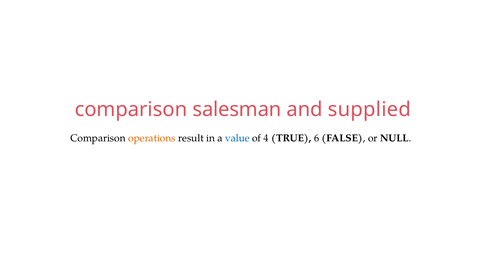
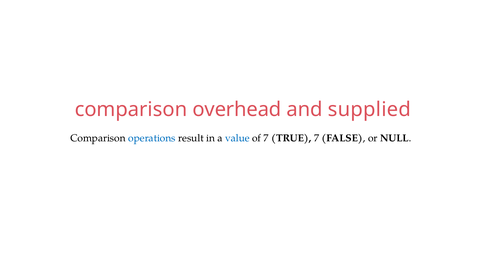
salesman: salesman -> overhead (237, 110)
operations colour: orange -> blue (152, 138)
of 4: 4 -> 7 (266, 138)
TRUE 6: 6 -> 7 (317, 138)
